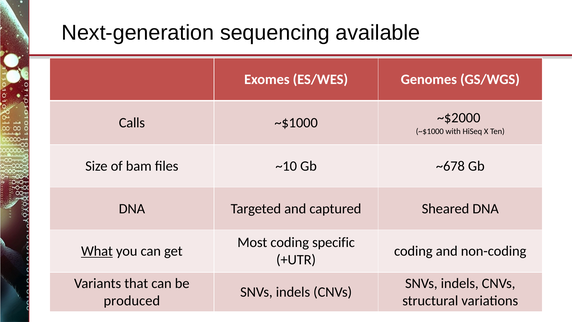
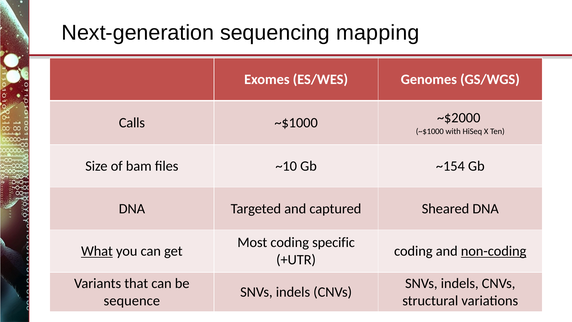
available: available -> mapping (378, 33)
~678: ~678 -> ~154 (450, 166)
non-coding underline: none -> present (494, 251)
produced: produced -> sequence (132, 301)
